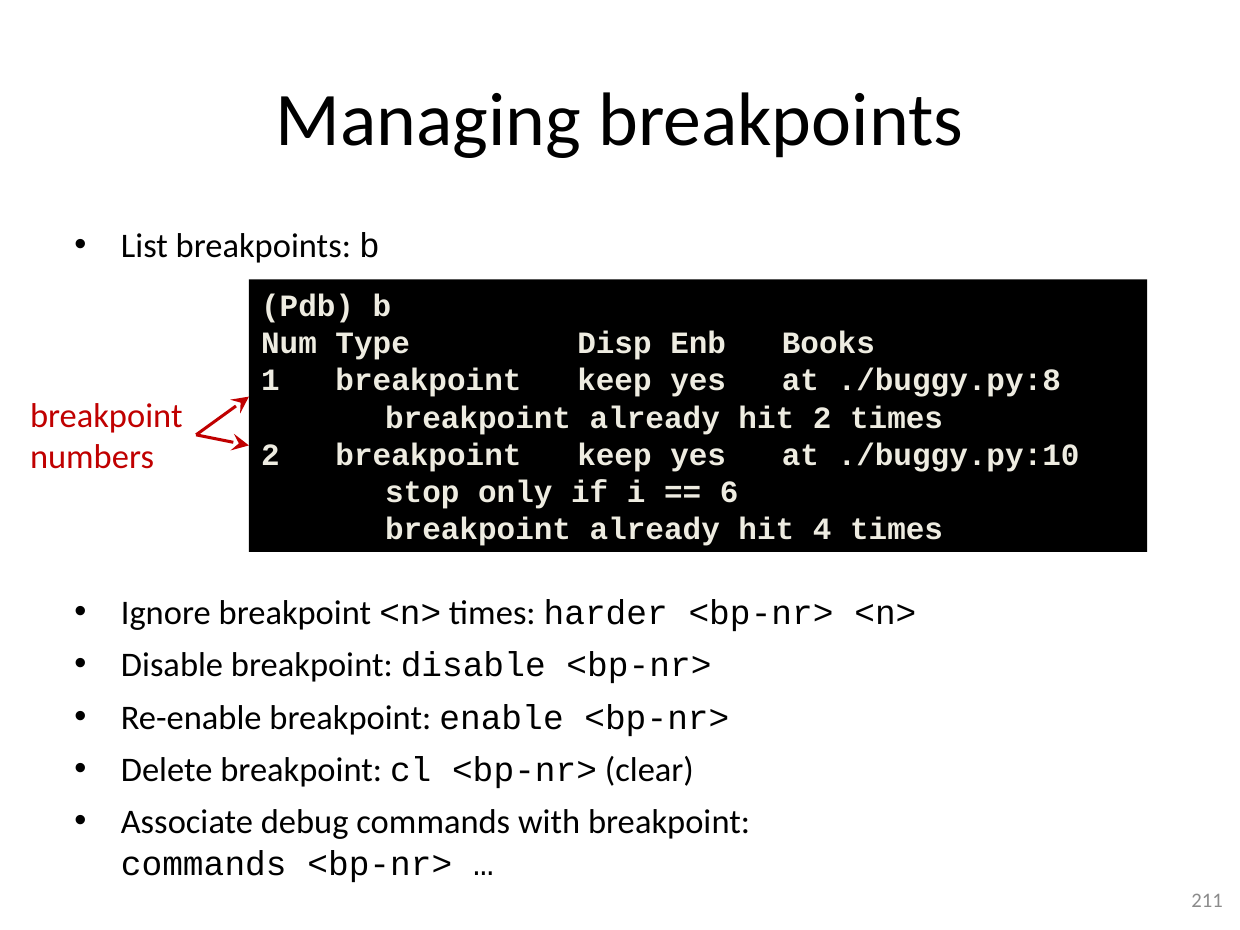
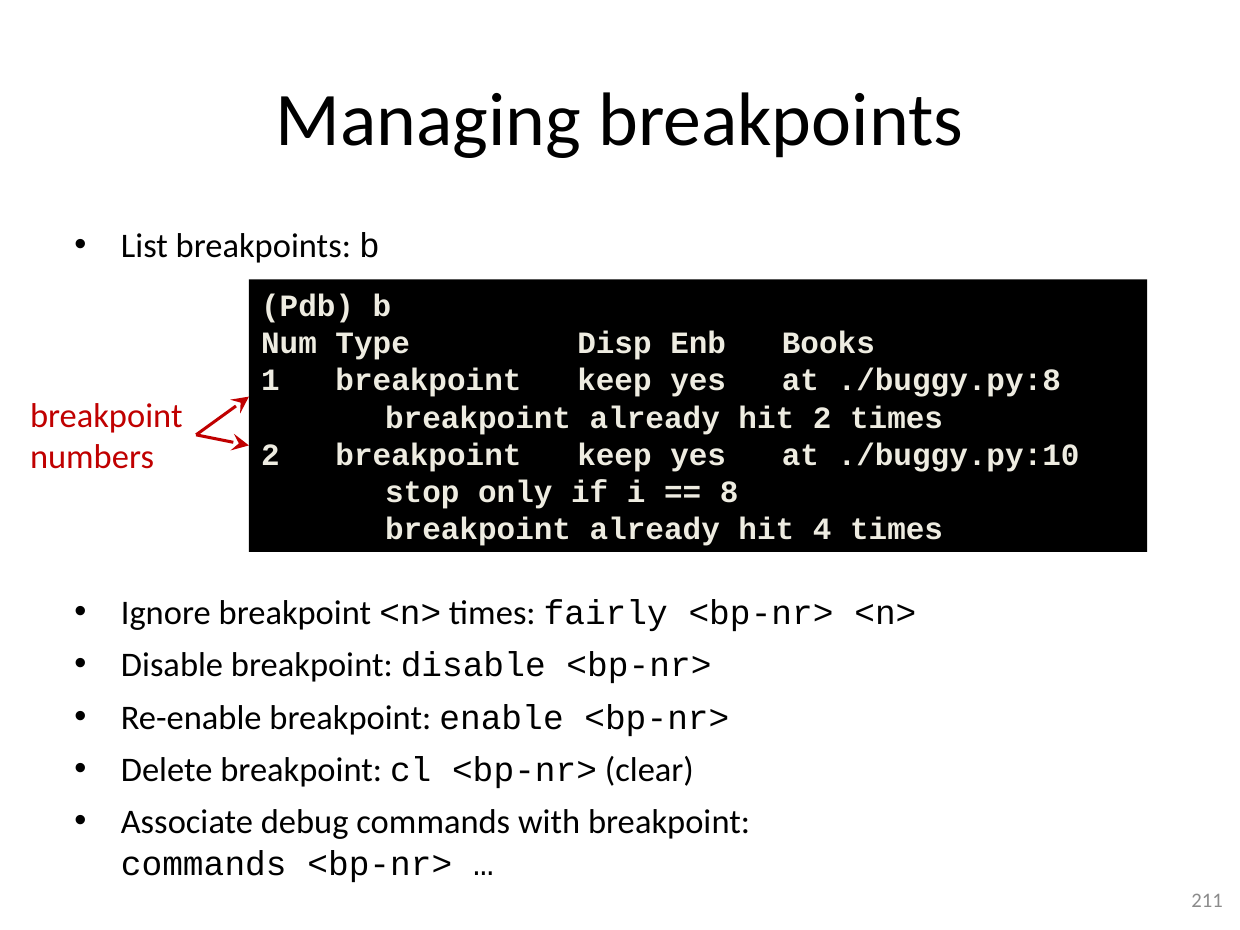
6: 6 -> 8 (729, 492)
harder: harder -> fairly (606, 613)
